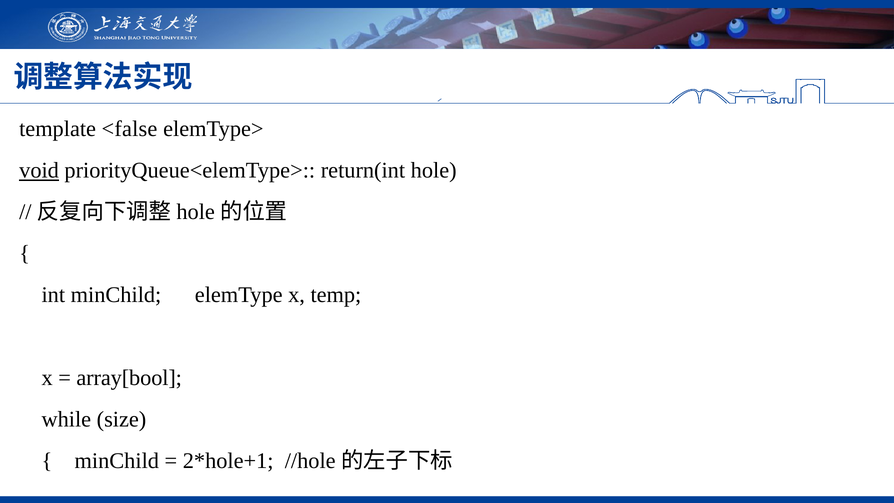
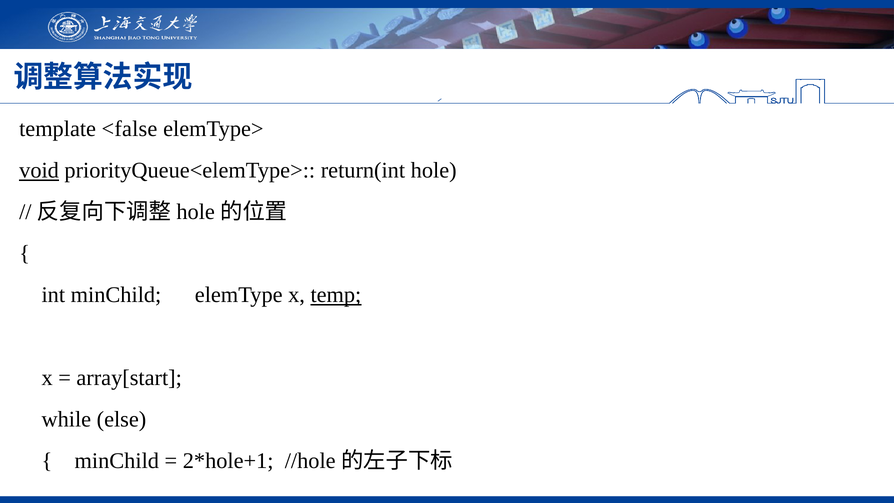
temp underline: none -> present (336, 295)
array[bool: array[bool -> array[start (129, 378)
size: size -> else (122, 419)
